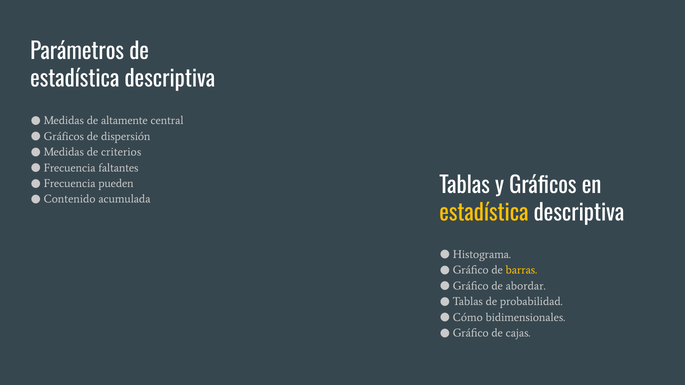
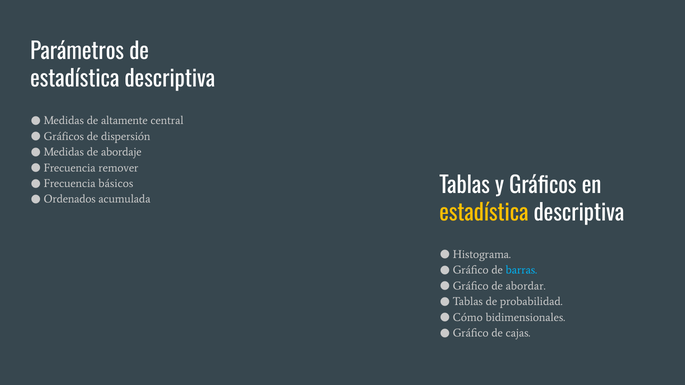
criterios: criterios -> abordaje (121, 152)
faltantes: faltantes -> remover (118, 168)
pueden: pueden -> básicos (116, 184)
Contenido: Contenido -> Ordenados (70, 199)
barras colour: yellow -> light blue (521, 270)
